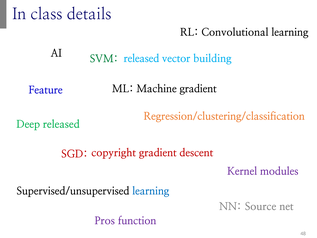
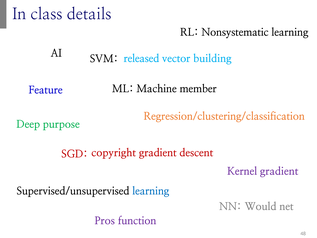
Convolutional: Convolutional -> Nonsystematic (235, 32)
SVM colour: green -> black (104, 59)
Machine gradient: gradient -> member (198, 89)
Deep released: released -> purpose (61, 124)
Kernel modules: modules -> gradient (279, 171)
Source: Source -> Would (261, 206)
